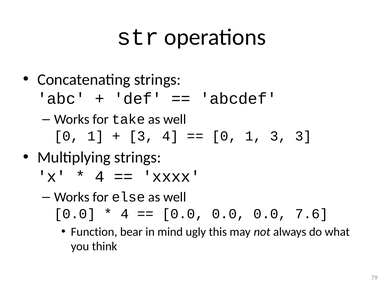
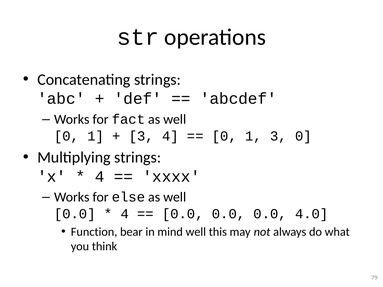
take: take -> fact (128, 119)
3 3: 3 -> 0 (303, 136)
7.6: 7.6 -> 4.0 (312, 214)
mind ugly: ugly -> well (196, 232)
